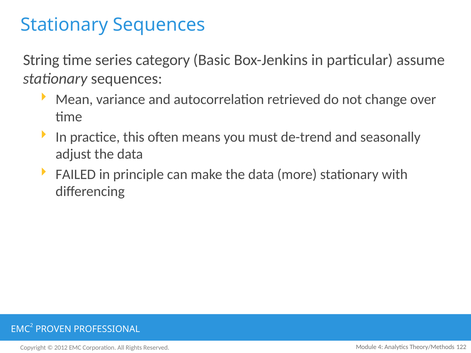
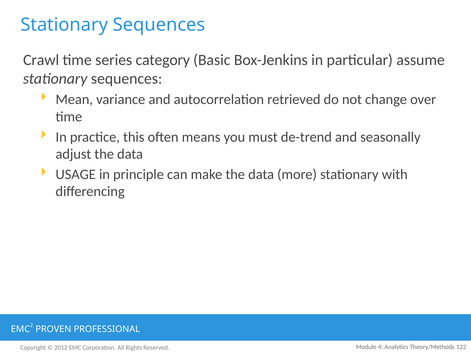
String: String -> Crawl (41, 60)
FAILED: FAILED -> USAGE (76, 174)
